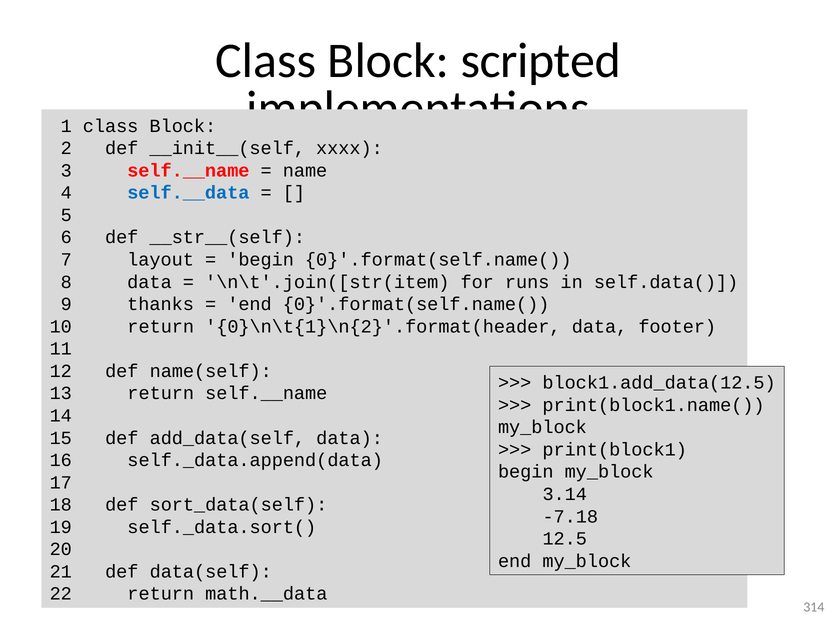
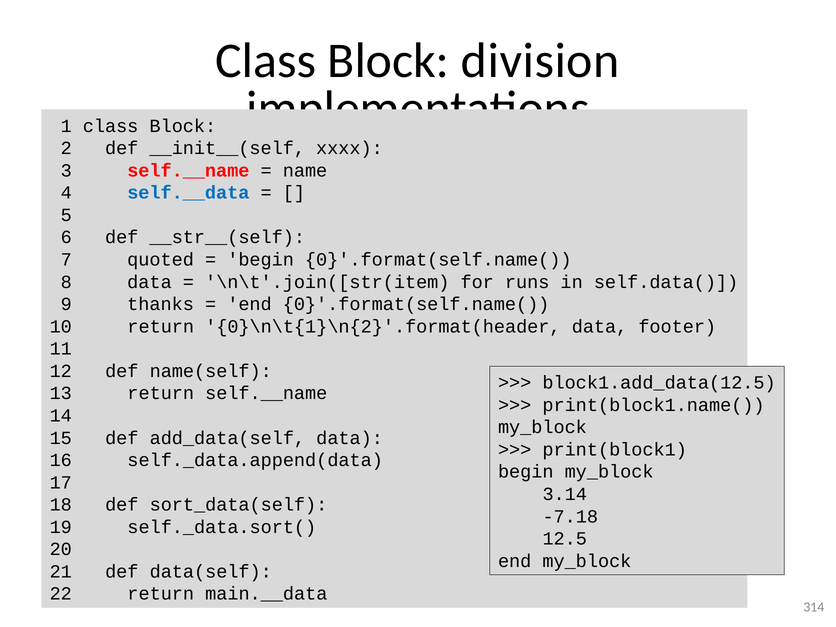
scripted: scripted -> division (540, 61)
layout: layout -> quoted (161, 260)
math.__data: math.__data -> main.__data (266, 594)
